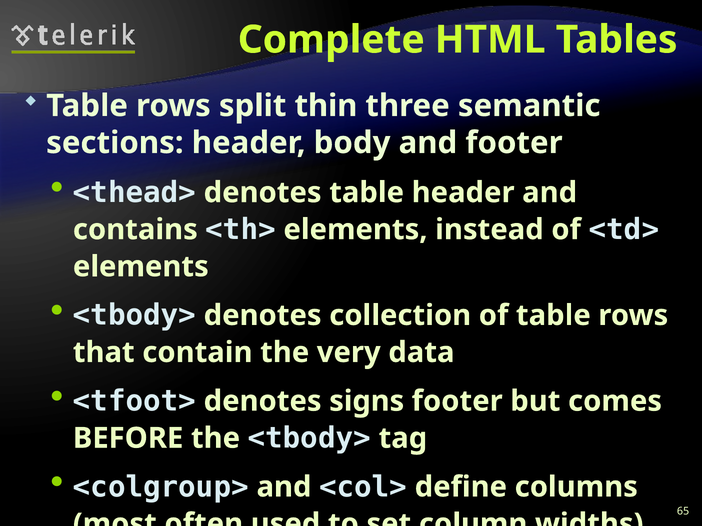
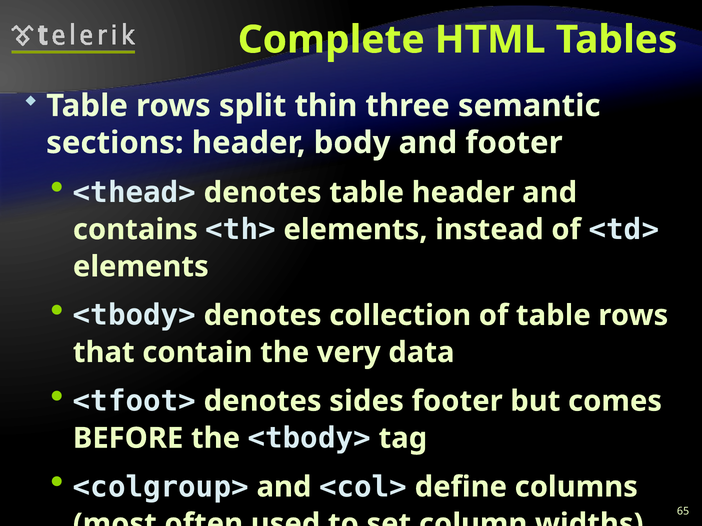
signs: signs -> sides (367, 401)
